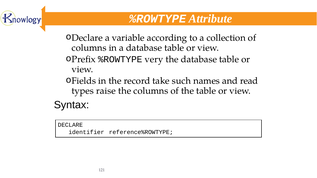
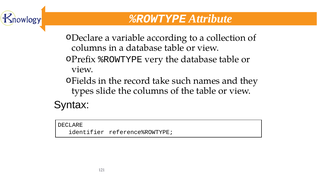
read: read -> they (249, 81)
raise: raise -> slide (106, 91)
